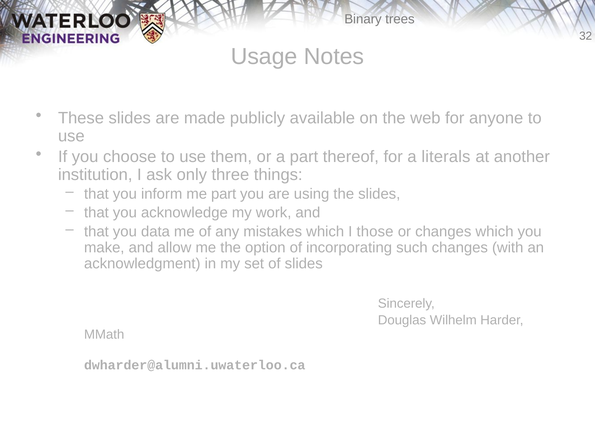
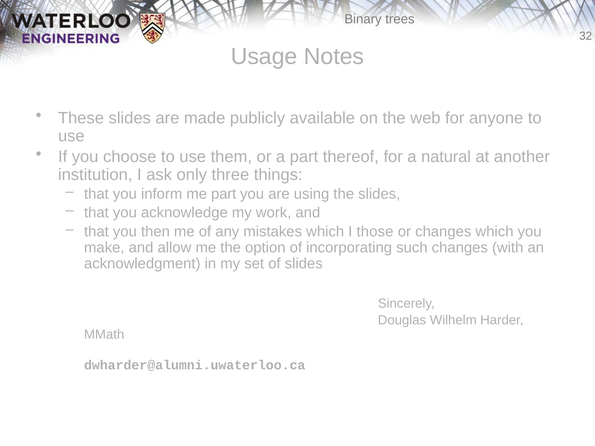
literals: literals -> natural (446, 157)
data: data -> then (155, 232)
